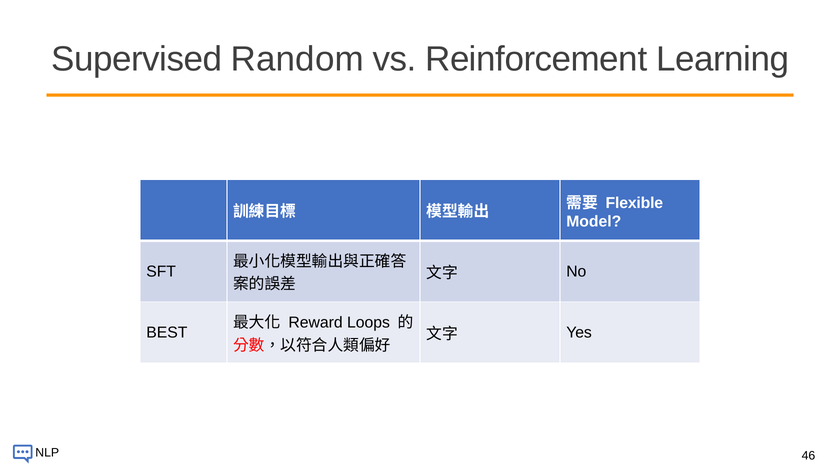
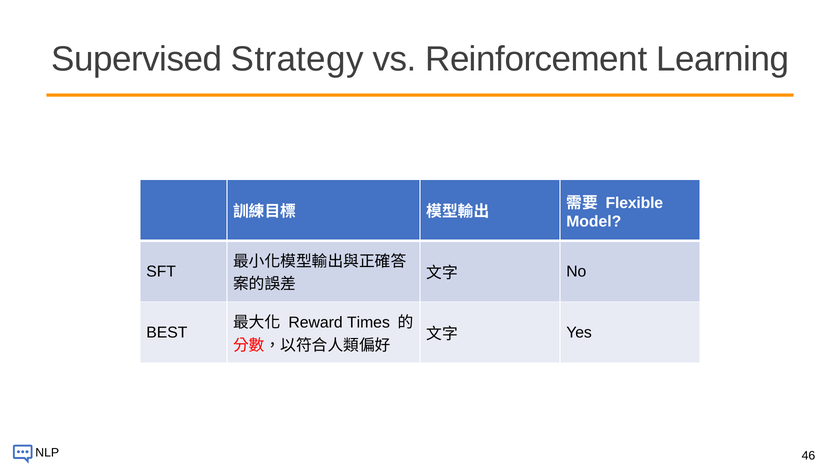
Random: Random -> Strategy (297, 59)
Loops: Loops -> Times (368, 322)
